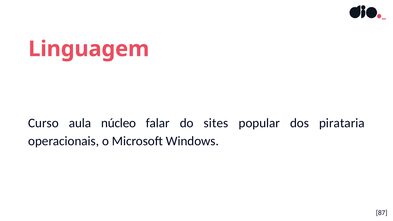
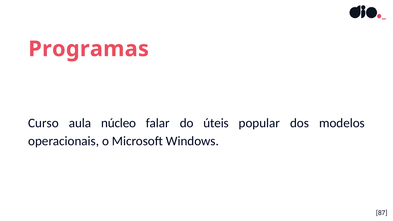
Linguagem: Linguagem -> Programas (89, 49)
sites: sites -> úteis (216, 123)
pirataria: pirataria -> modelos (342, 123)
